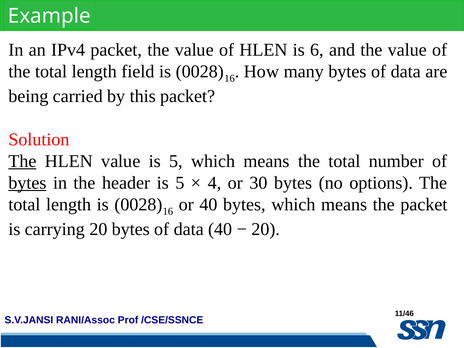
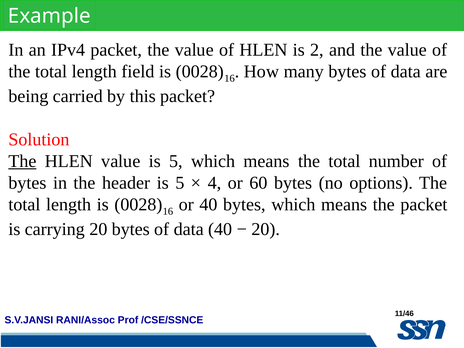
6: 6 -> 2 (317, 50)
bytes underline: present -> none (27, 183)
30: 30 -> 60 (259, 183)
